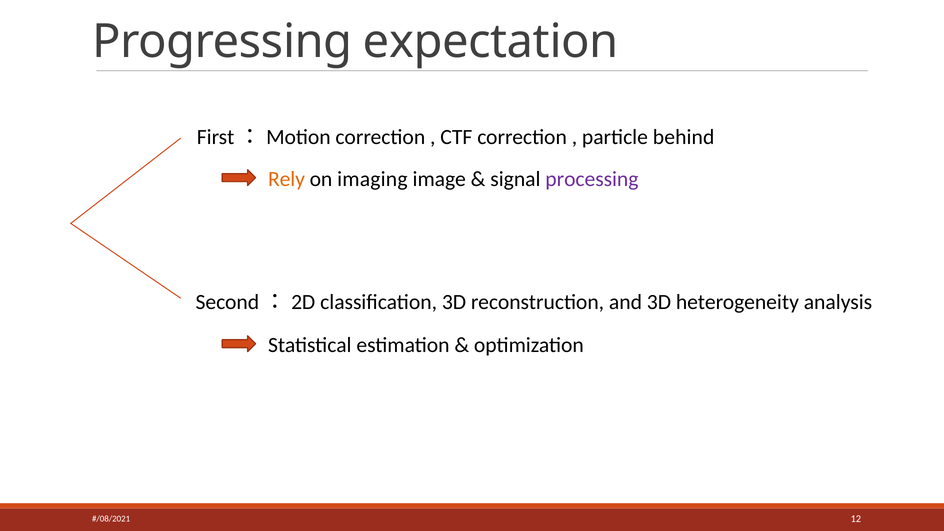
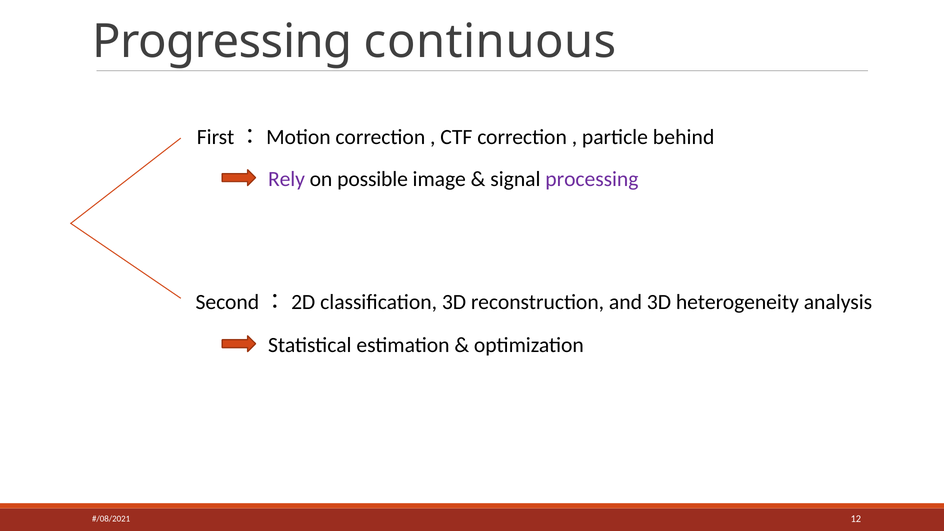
expectation: expectation -> continuous (490, 42)
Rely colour: orange -> purple (286, 179)
imaging: imaging -> possible (373, 179)
